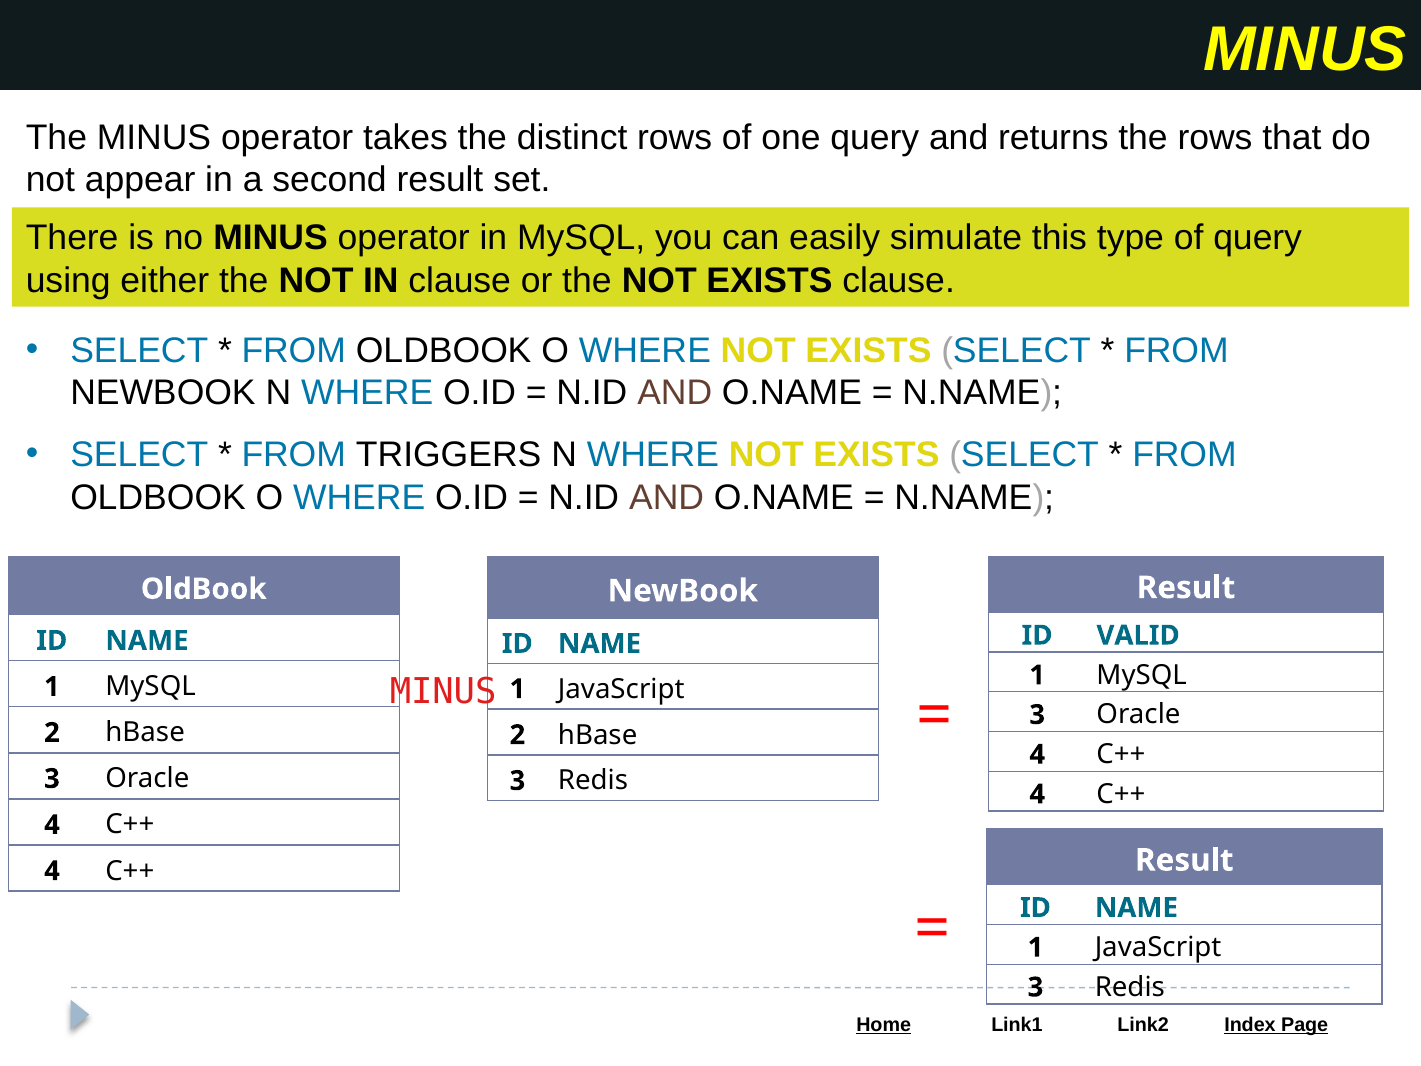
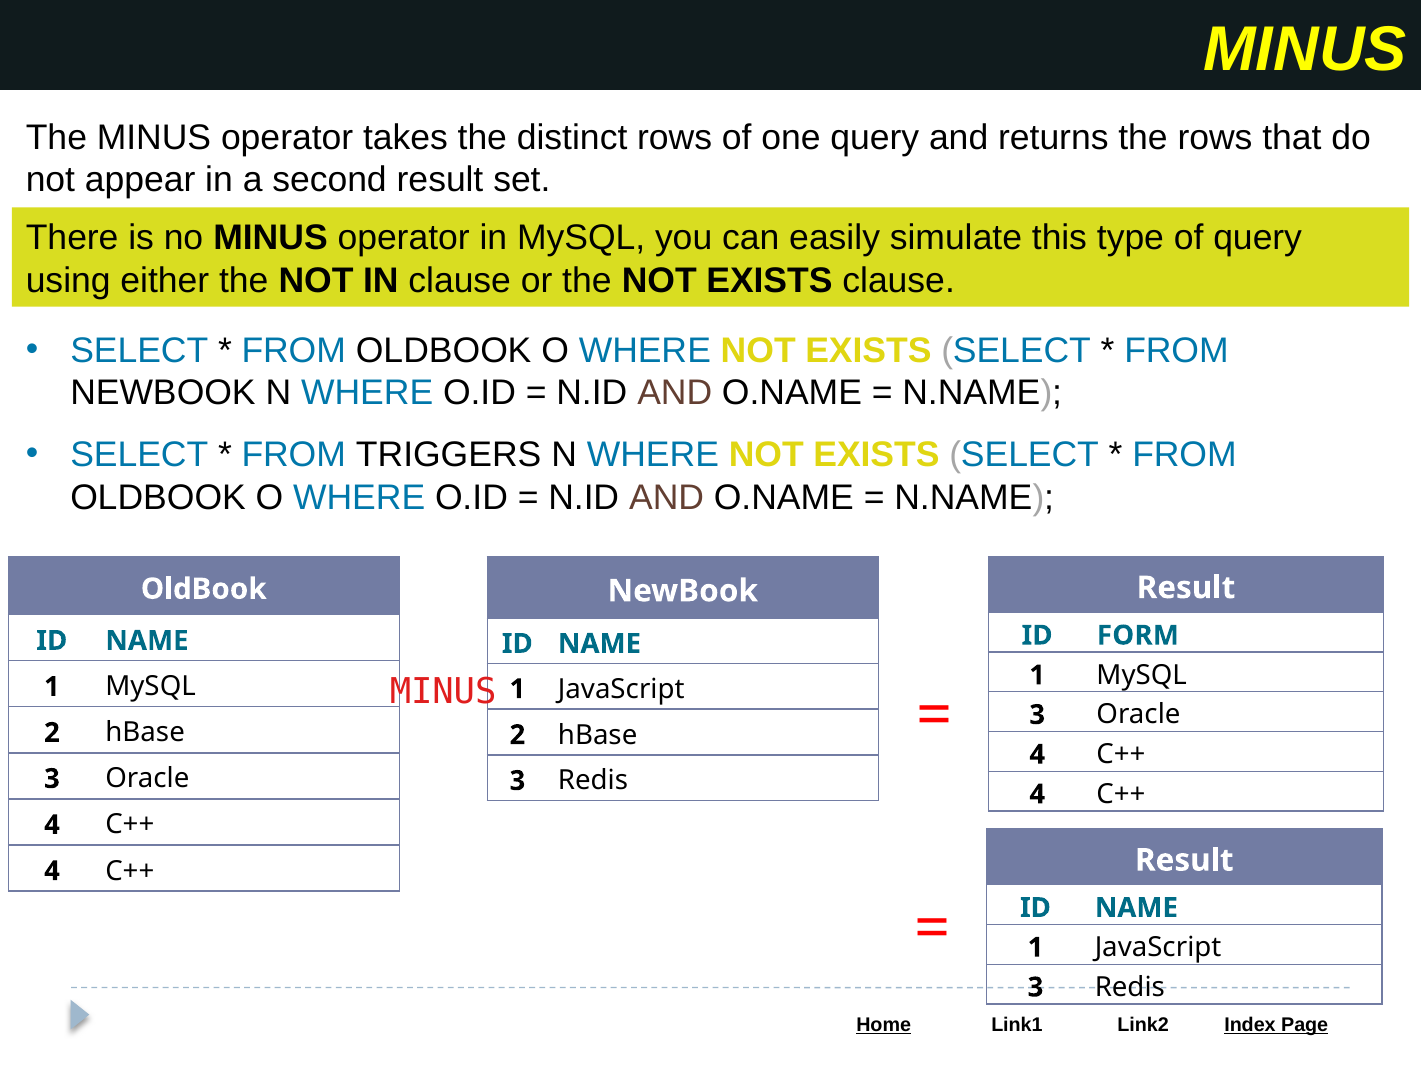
VALID: VALID -> FORM (1138, 635)
